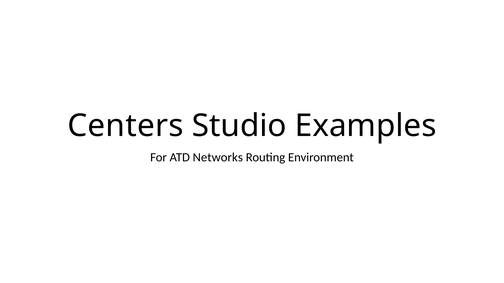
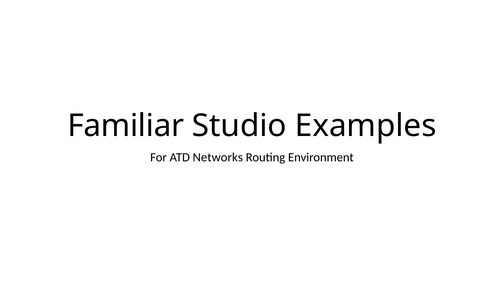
Centers: Centers -> Familiar (126, 126)
